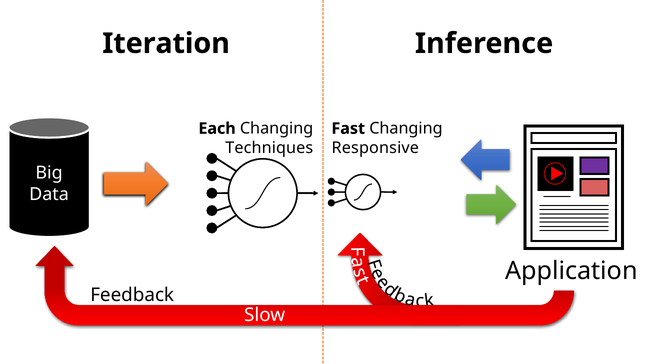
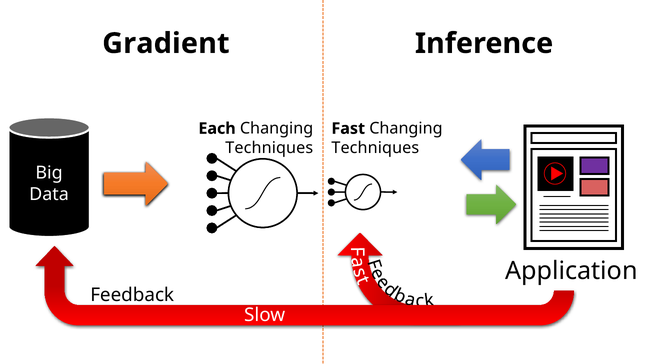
Iteration: Iteration -> Gradient (166, 43)
Responsive: Responsive -> Techniques (375, 148)
